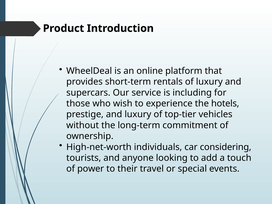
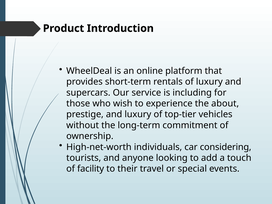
hotels: hotels -> about (225, 104)
power: power -> facility (91, 169)
